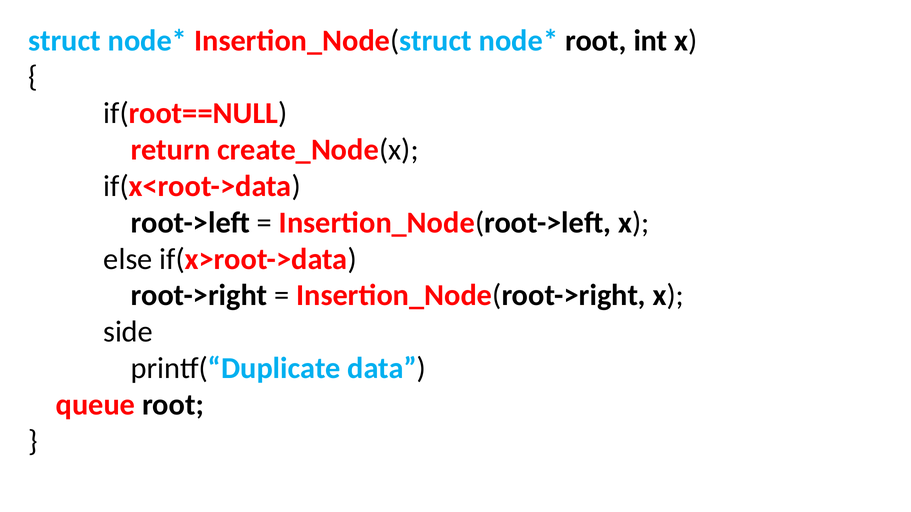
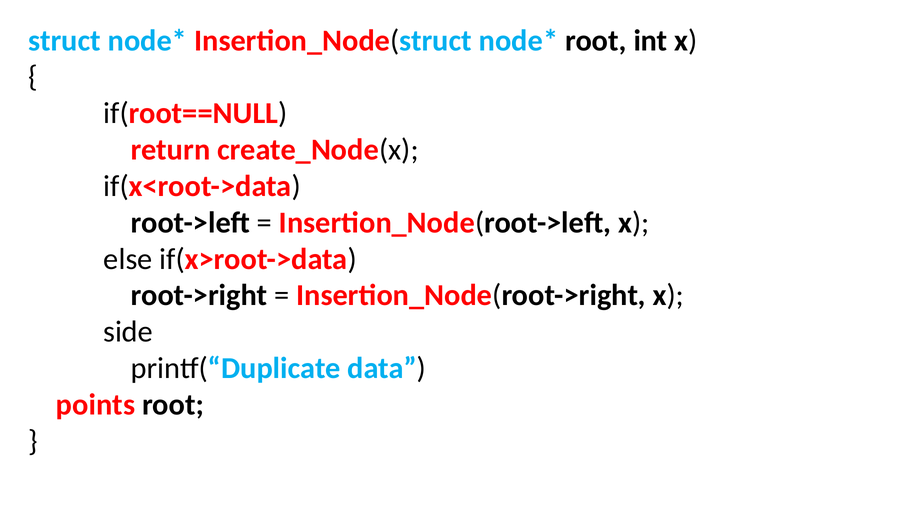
queue: queue -> points (95, 405)
